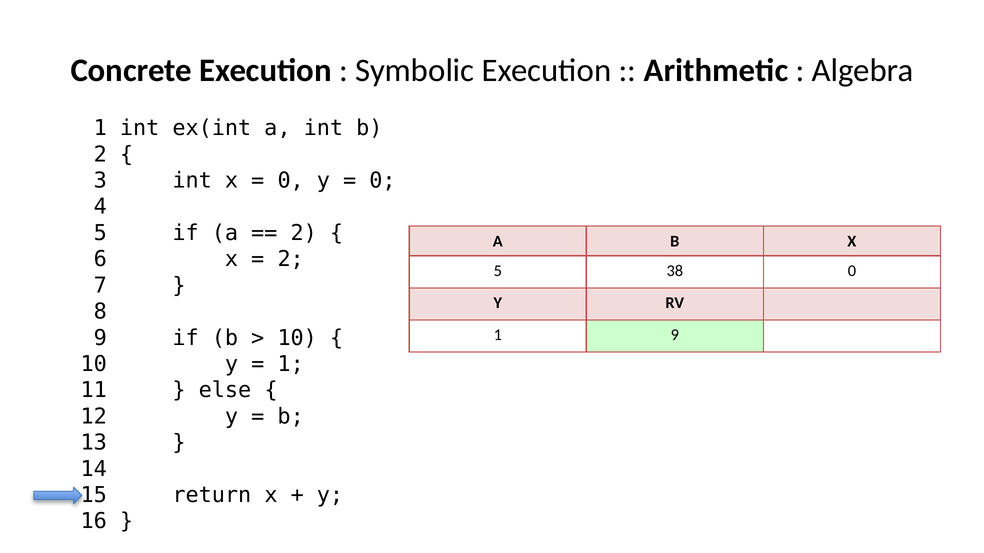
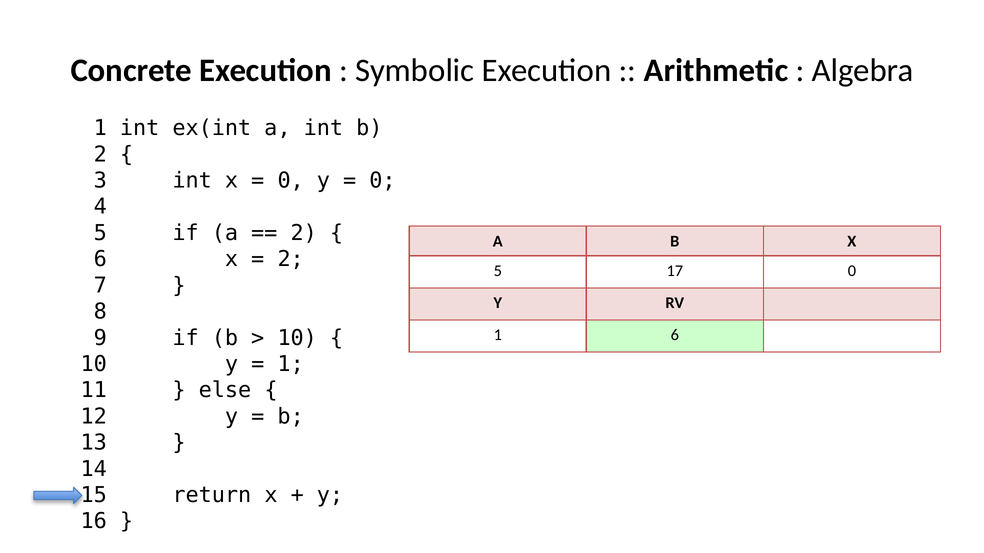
38: 38 -> 17 (675, 271)
1 9: 9 -> 6 (675, 335)
